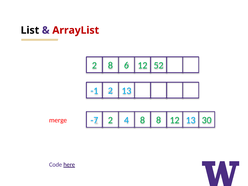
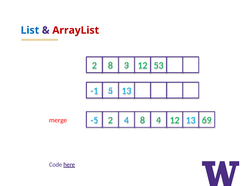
List colour: black -> blue (30, 30)
6: 6 -> 3 (126, 65)
52: 52 -> 53 (159, 65)
-1 2: 2 -> 5 (110, 91)
-7: -7 -> -5 (94, 120)
8 8: 8 -> 4 (159, 120)
30: 30 -> 69 (207, 120)
